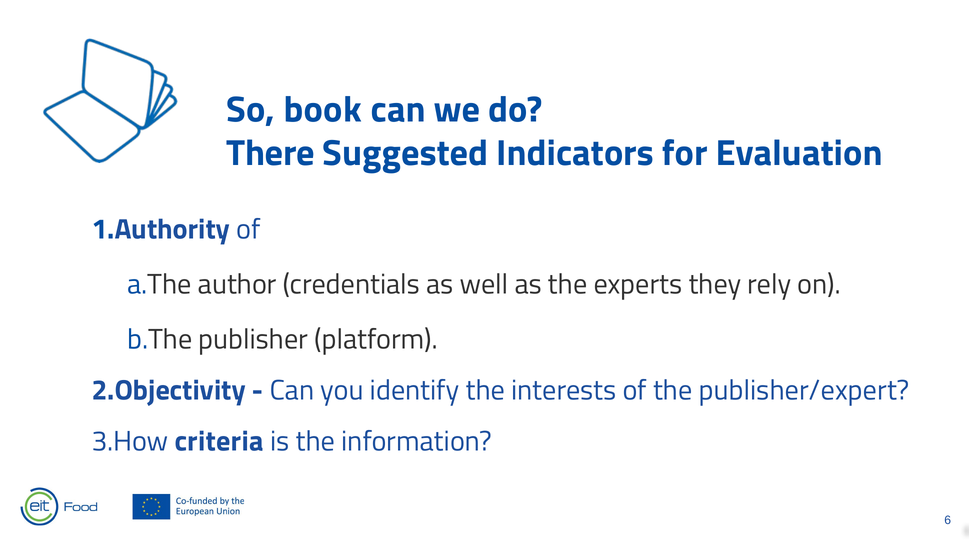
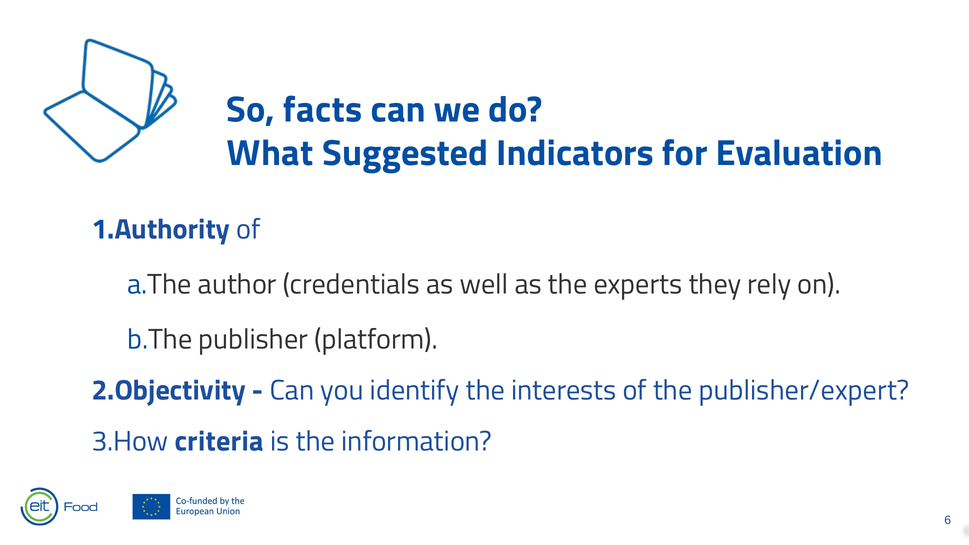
book: book -> facts (323, 110)
There: There -> What (270, 153)
